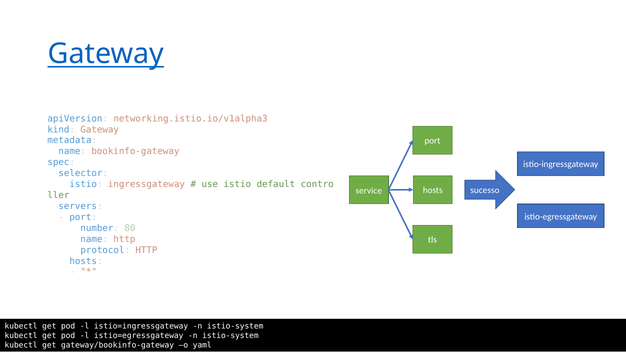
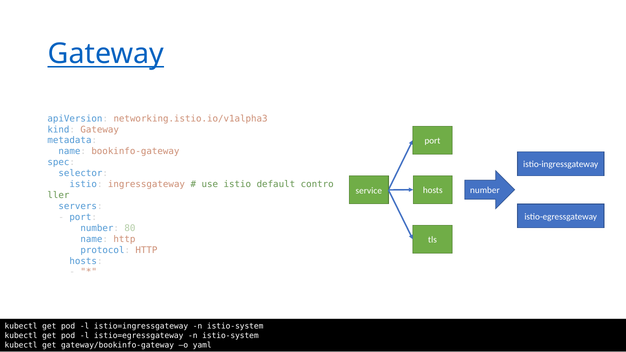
hosts sucesso: sucesso -> number (485, 190)
